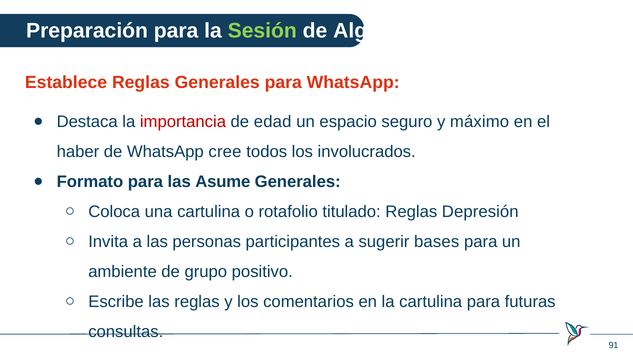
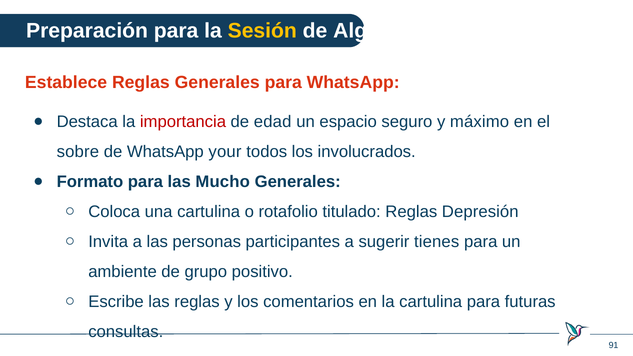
Sesión colour: light green -> yellow (262, 31)
haber: haber -> sobre (78, 152)
cree: cree -> your (225, 152)
Asume: Asume -> Mucho (223, 182)
bases: bases -> tienes (437, 242)
